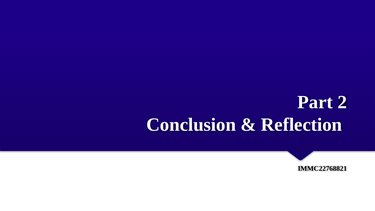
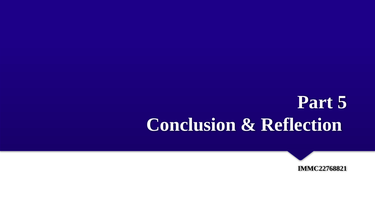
2: 2 -> 5 (342, 102)
